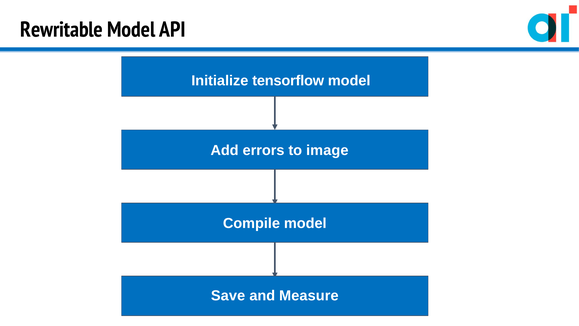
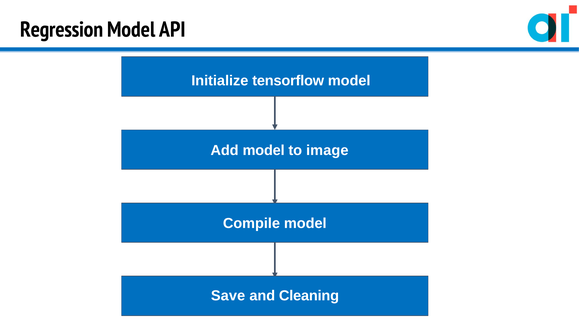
Rewritable: Rewritable -> Regression (62, 30)
Add errors: errors -> model (264, 150)
Measure: Measure -> Cleaning (309, 295)
